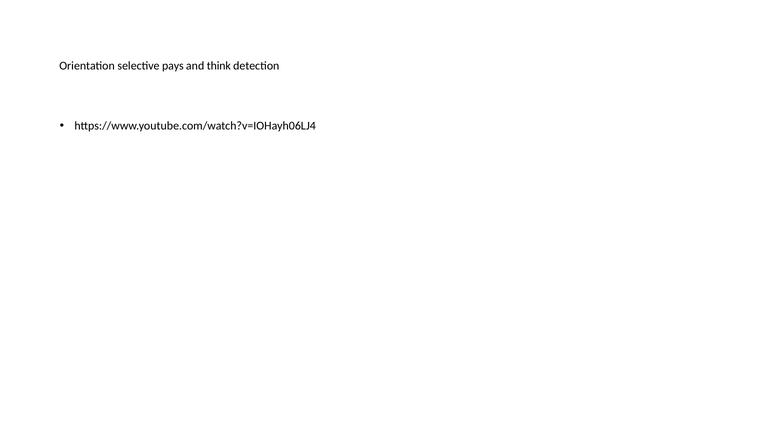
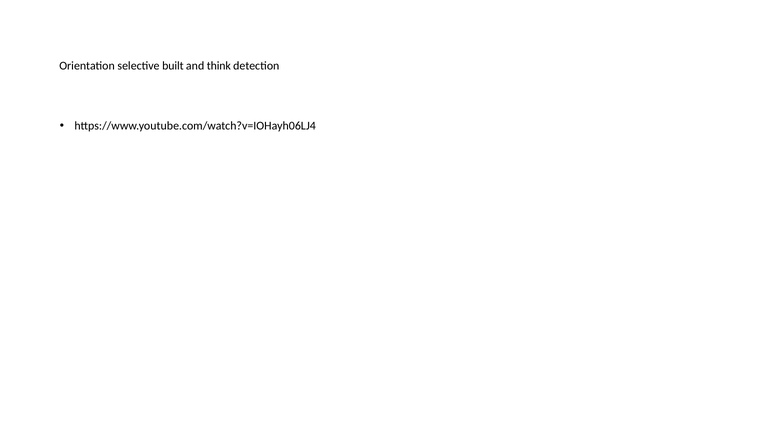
pays: pays -> built (173, 66)
